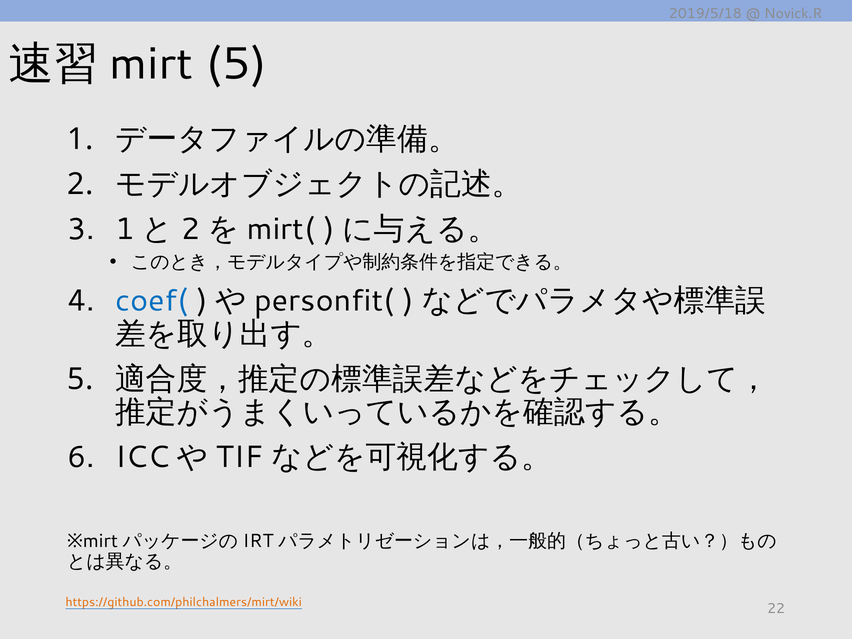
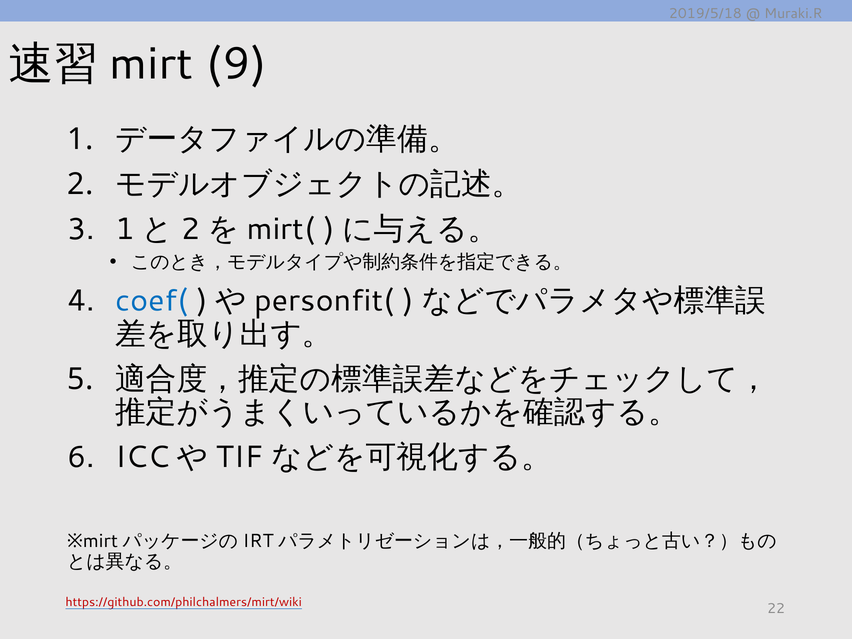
Novick.R: Novick.R -> Muraki.R (793, 13)
5: 5 -> 9 (236, 64)
https://github.com/philchalmers/mirt/wiki colour: orange -> red (184, 602)
